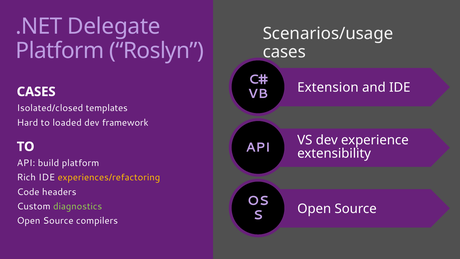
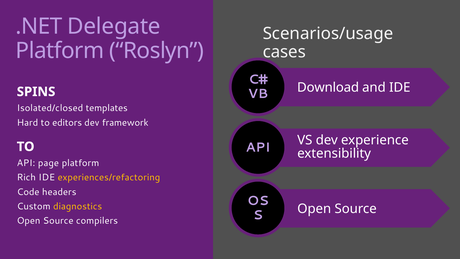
Extension: Extension -> Download (328, 87)
CASES: CASES -> SPINS (36, 92)
loaded: loaded -> editors (67, 122)
build: build -> page (48, 163)
diagnostics colour: light green -> yellow (78, 206)
